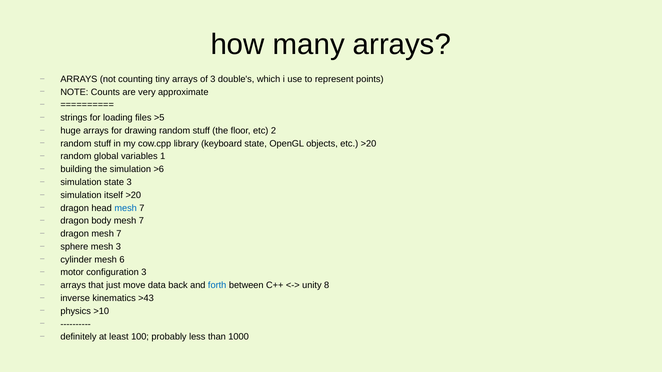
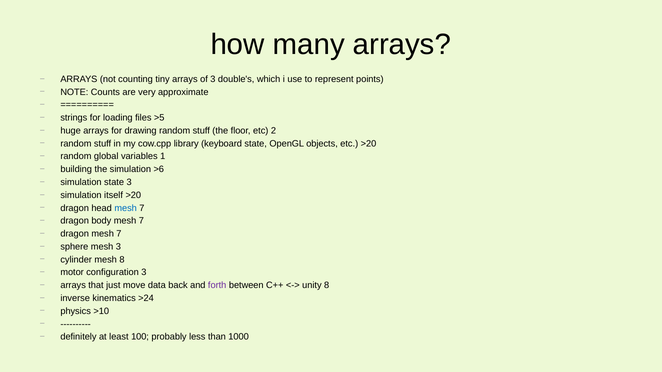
mesh 6: 6 -> 8 (122, 260)
forth colour: blue -> purple (217, 286)
>43: >43 -> >24 (146, 299)
